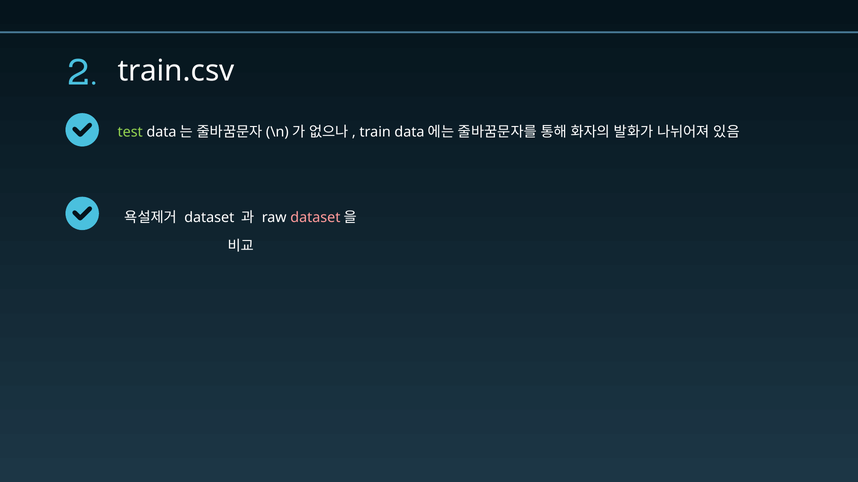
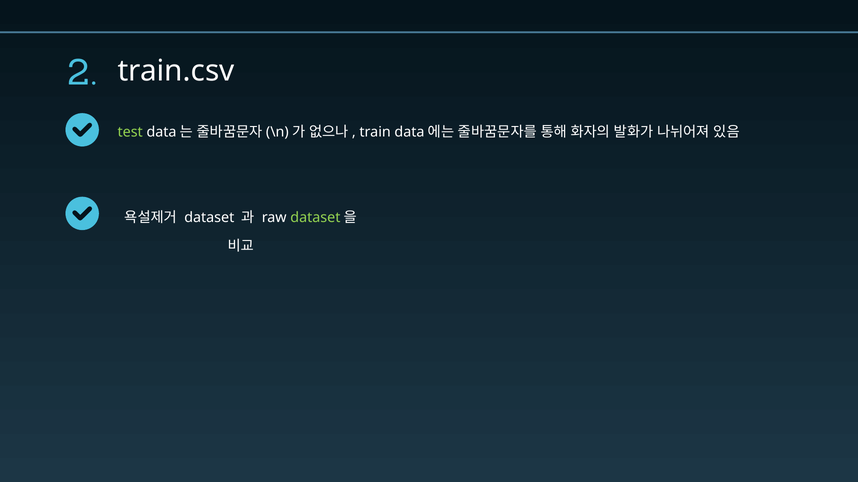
dataset colour: pink -> light green (315, 218)
